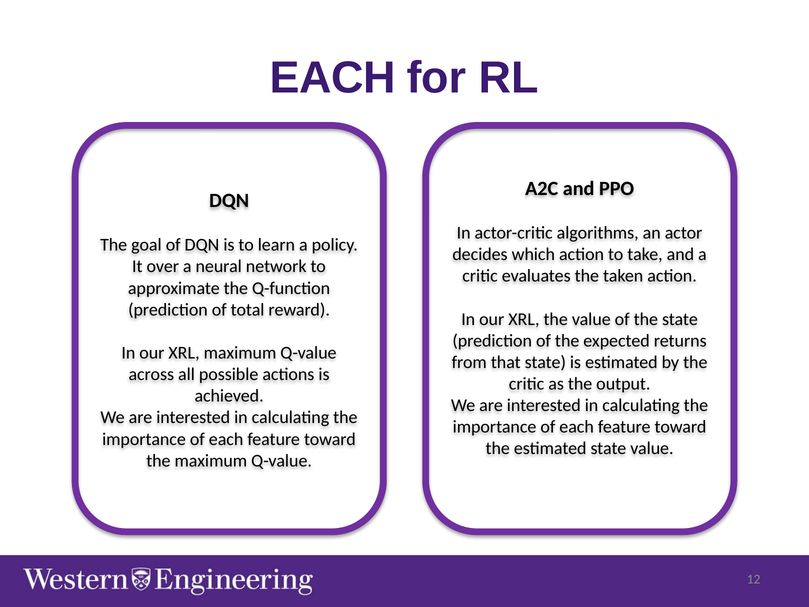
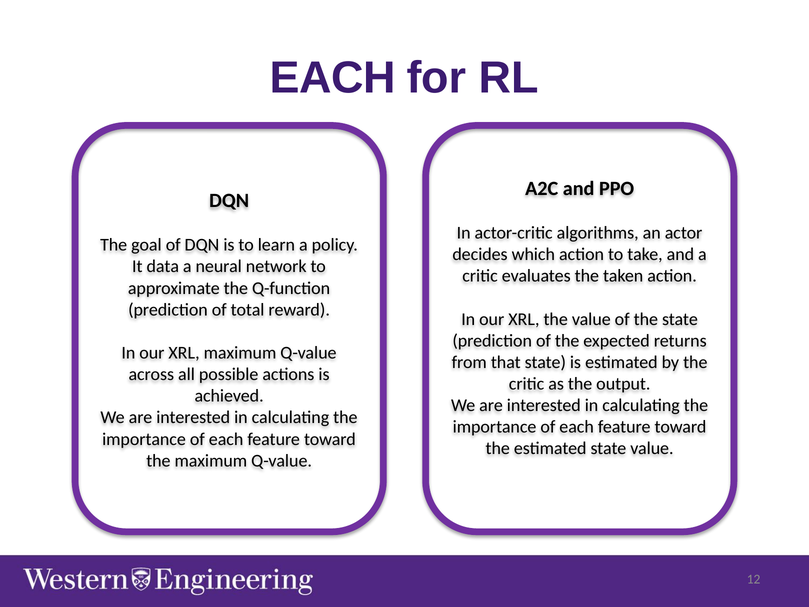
over: over -> data (163, 266)
